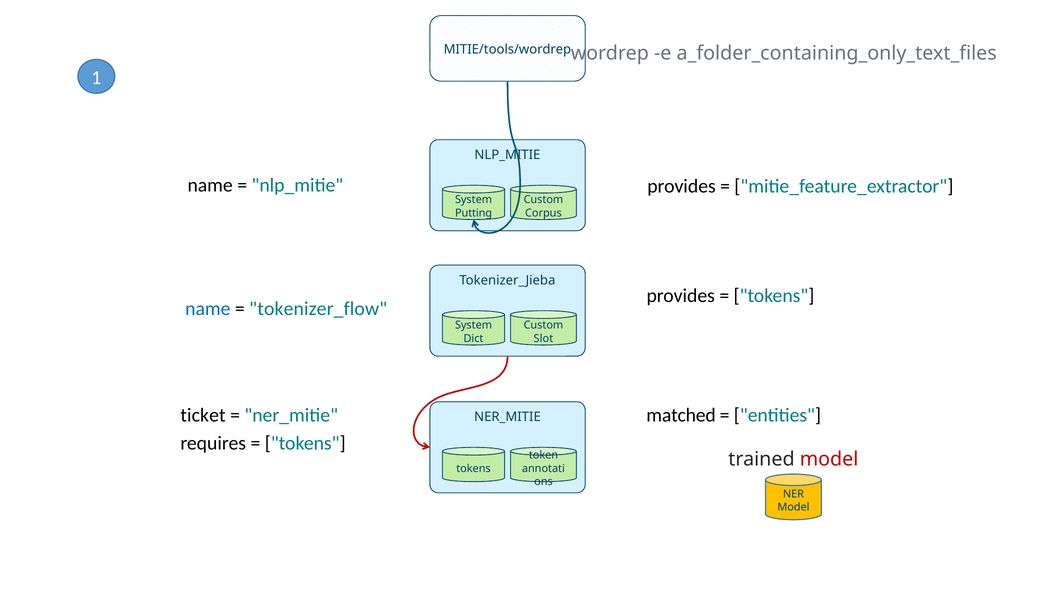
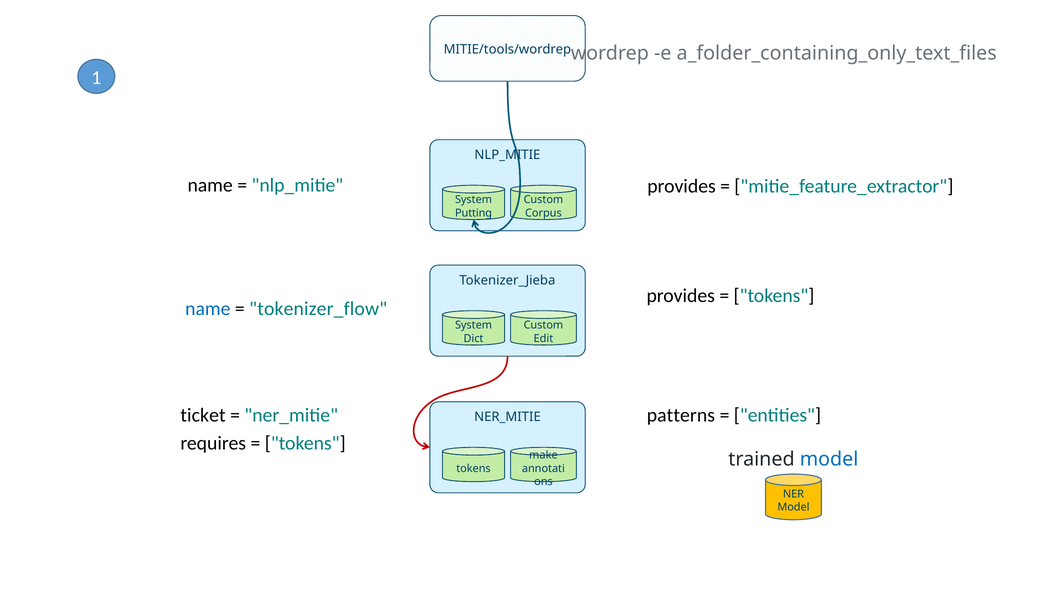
Slot: Slot -> Edit (543, 339)
matched: matched -> patterns (681, 416)
token: token -> make (543, 456)
model colour: red -> blue (829, 460)
